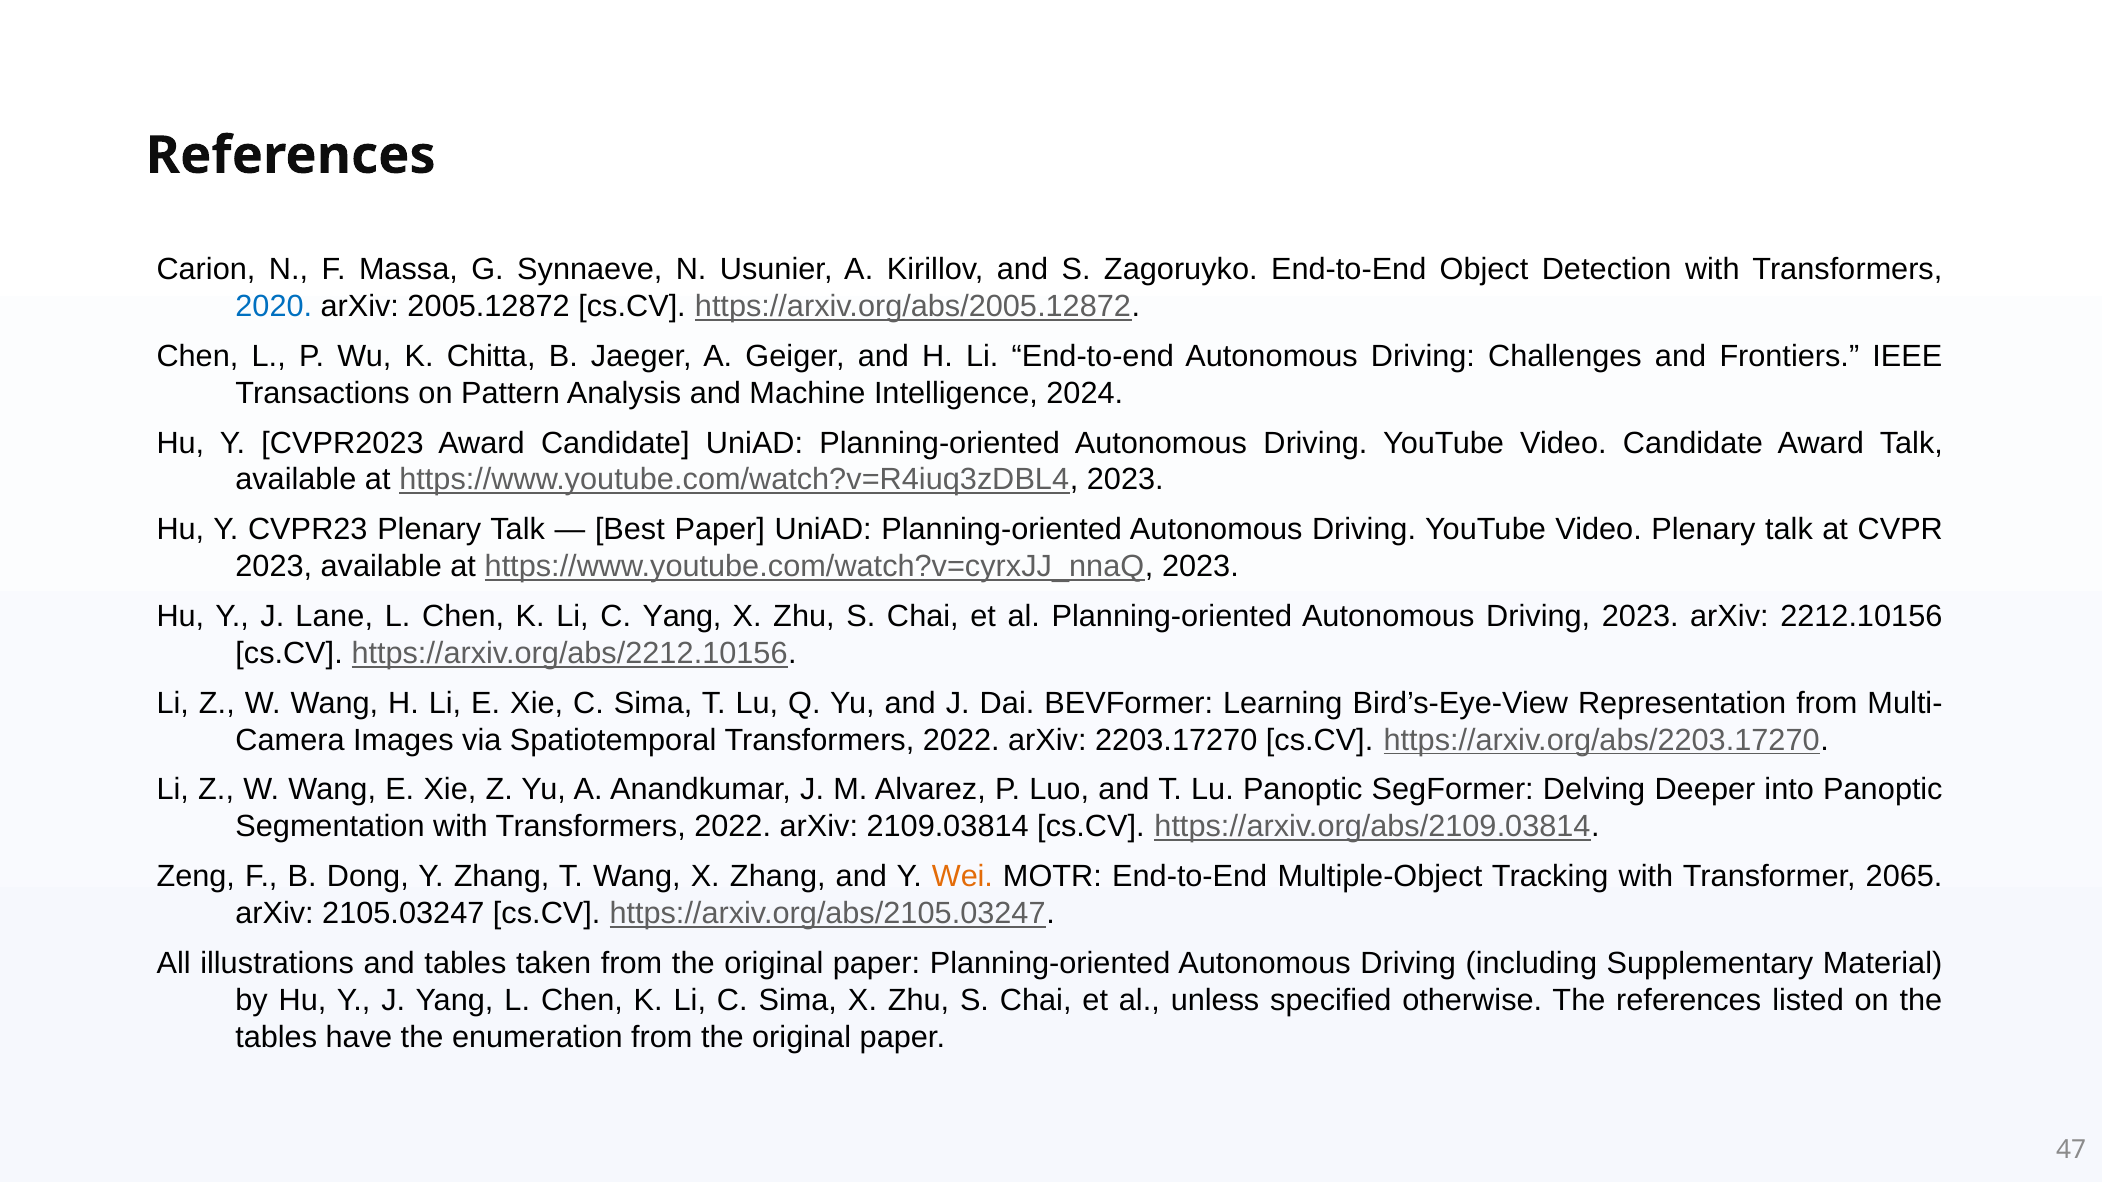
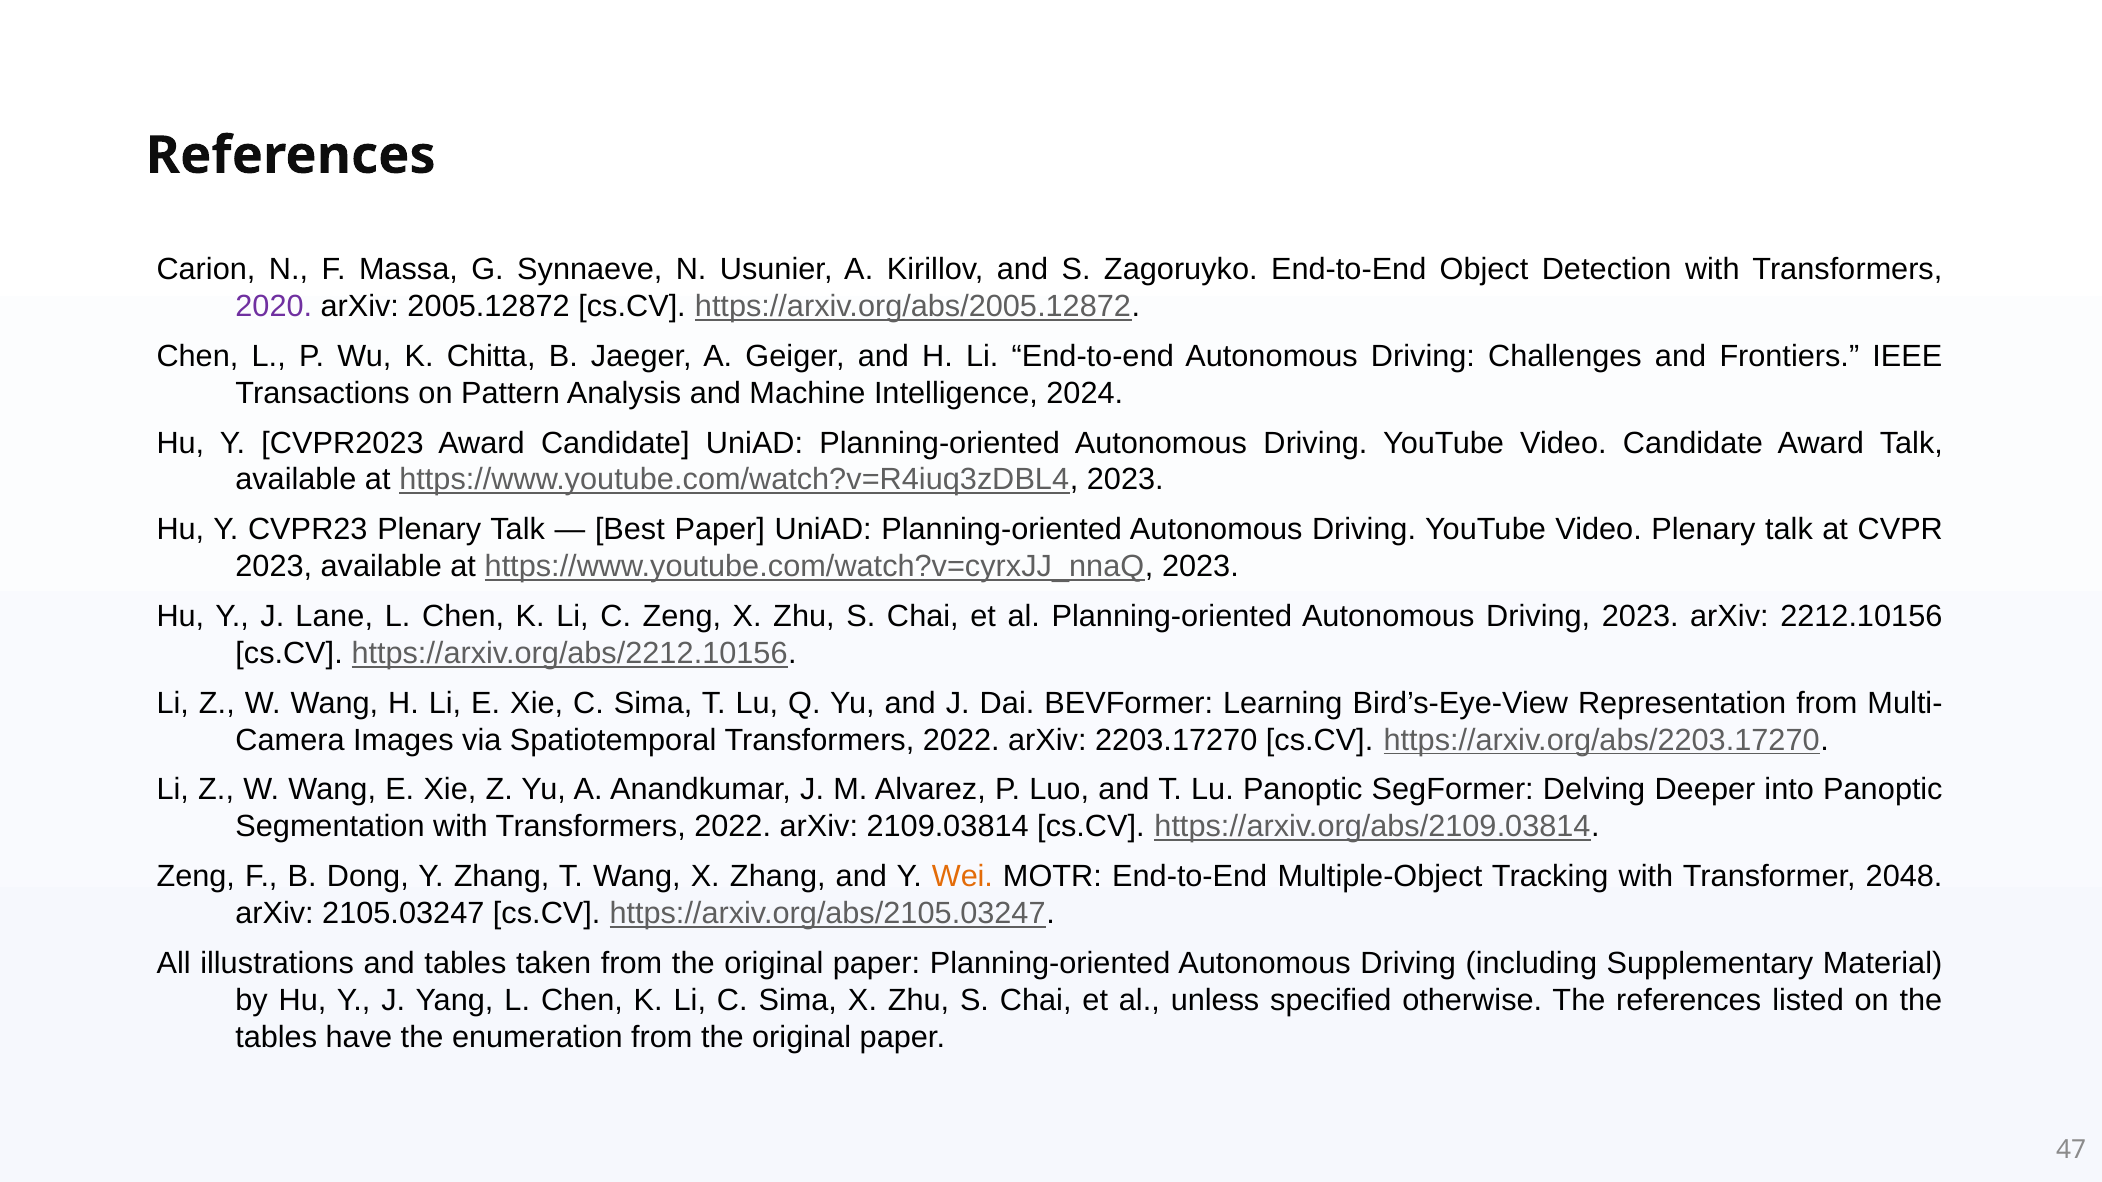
2020 colour: blue -> purple (274, 306)
C Yang: Yang -> Zeng (682, 617)
2065: 2065 -> 2048 (1904, 877)
